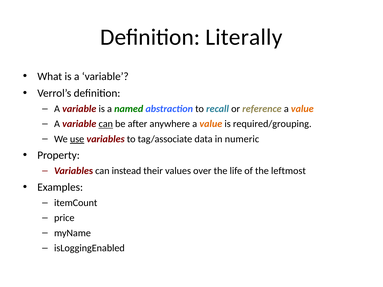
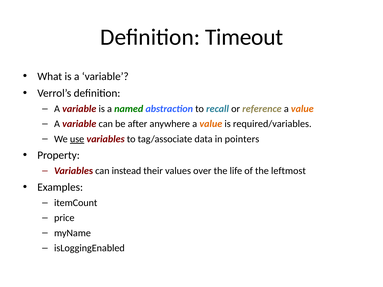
Literally: Literally -> Timeout (244, 37)
can underline: present -> none (106, 124)
required/grouping: required/grouping -> required/variables (272, 124)
numeric: numeric -> pointers (242, 139)
